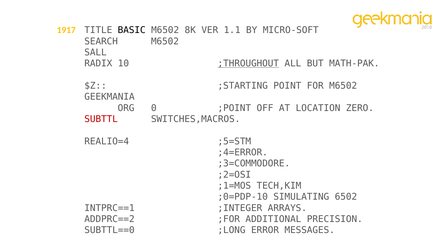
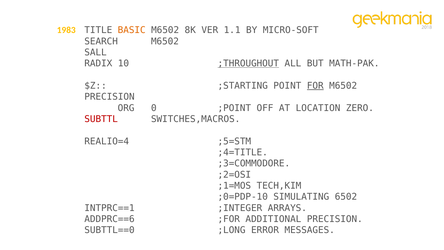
BASIC colour: black -> orange (132, 30)
1917: 1917 -> 1983 (66, 30)
FOR underline: none -> present (315, 86)
GEEKMANIA: GEEKMANIA -> PRECISION (110, 97)
;4=ERROR: ;4=ERROR -> ;4=TITLE (243, 152)
ADDPRC==2: ADDPRC==2 -> ADDPRC==6 (110, 219)
